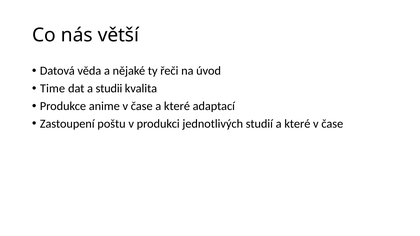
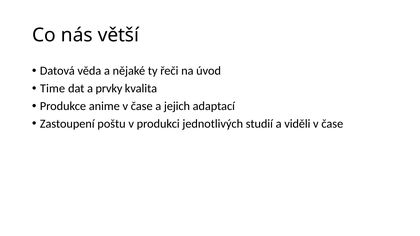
studii: studii -> prvky (109, 89)
čase a které: které -> jejich (177, 106)
studií a které: které -> viděli (297, 124)
